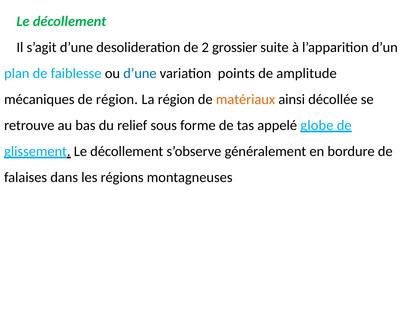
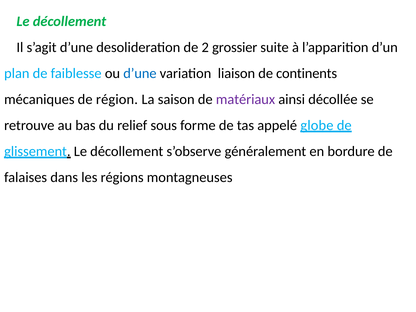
points: points -> liaison (236, 73)
amplitude: amplitude -> continents (307, 73)
La région: région -> saison (176, 99)
matériaux colour: orange -> purple (246, 99)
